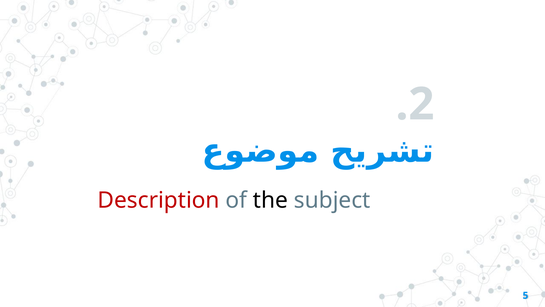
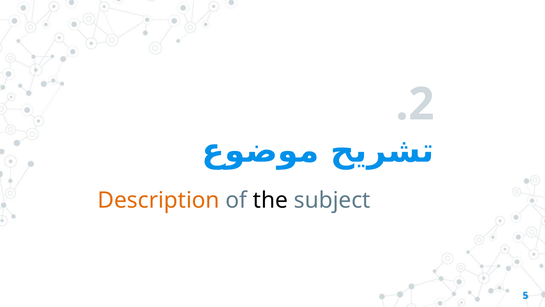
Description colour: red -> orange (159, 200)
